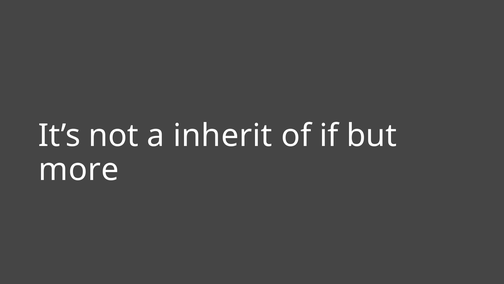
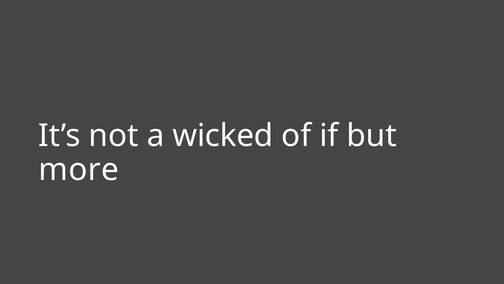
inherit: inherit -> wicked (223, 135)
